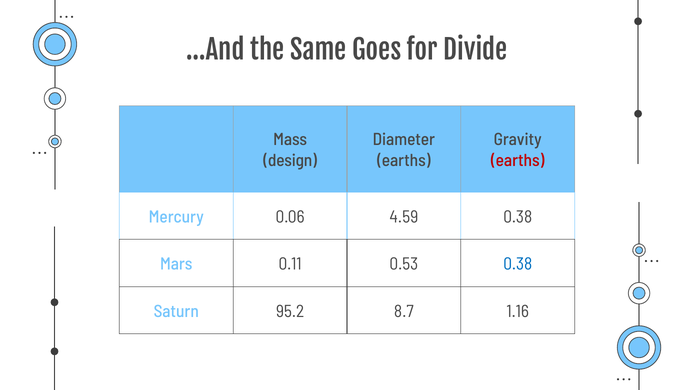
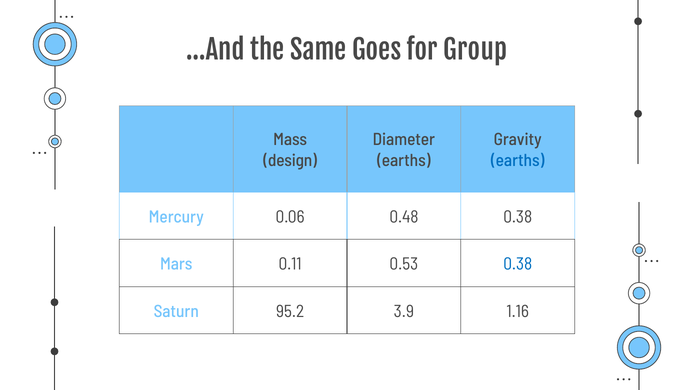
Divide: Divide -> Group (475, 51)
earths colour: red -> blue (518, 161)
4.59: 4.59 -> 0.48 (404, 217)
8.7: 8.7 -> 3.9 (404, 312)
